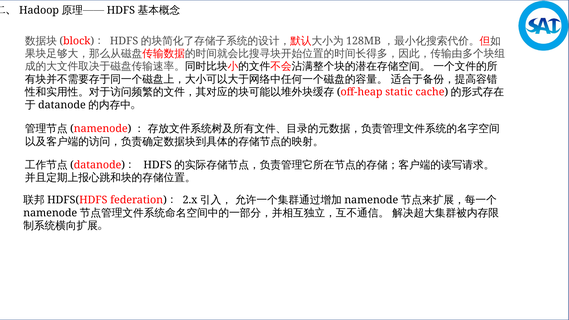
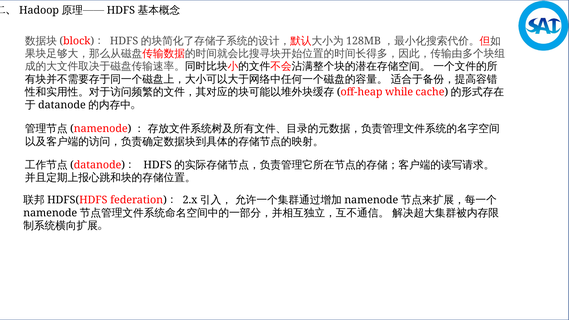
static: static -> while (399, 92)
